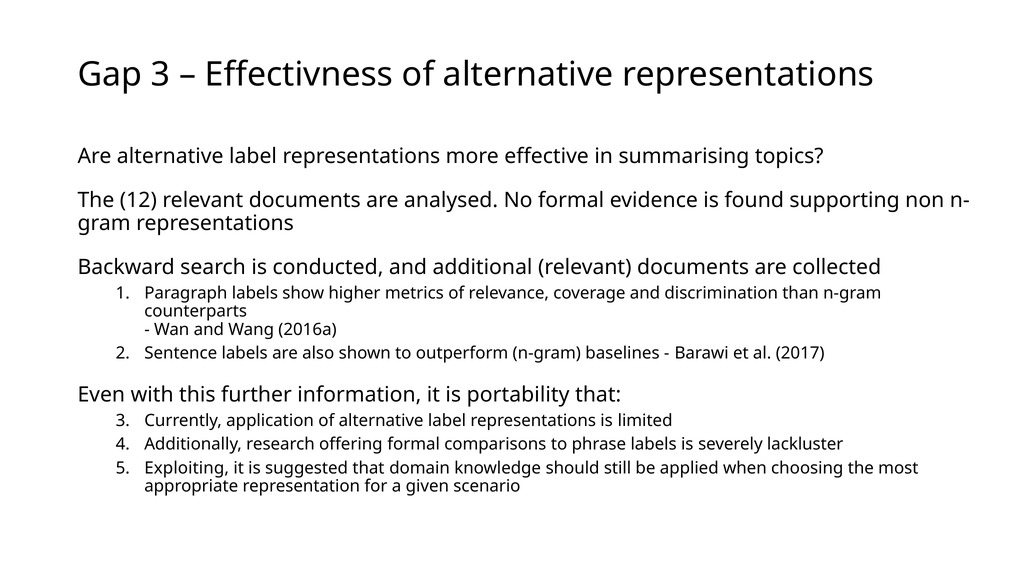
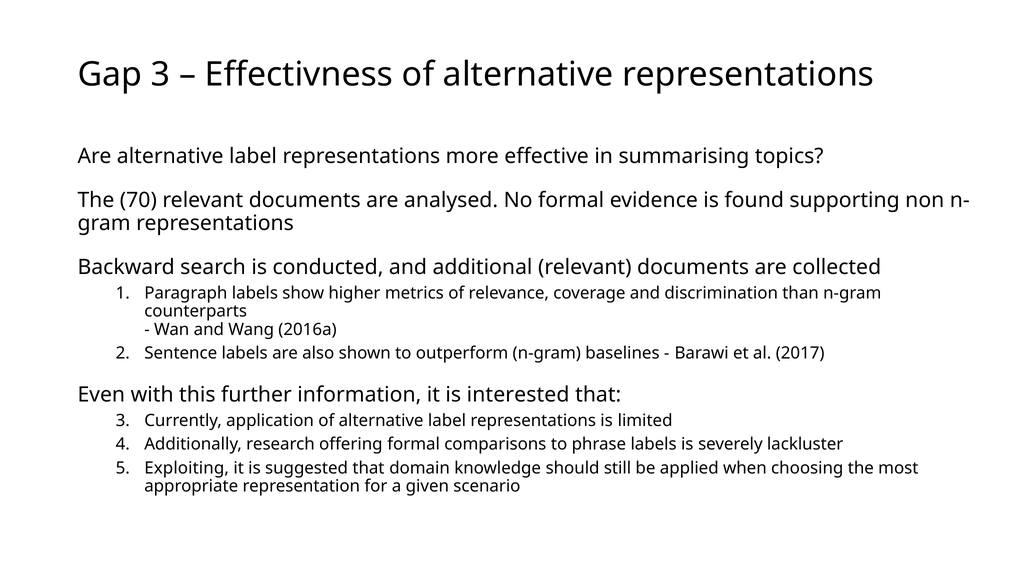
12: 12 -> 70 (138, 200)
portability: portability -> interested (518, 395)
